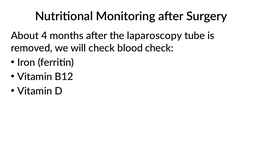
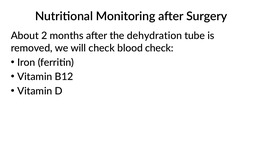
4: 4 -> 2 (44, 36)
laparoscopy: laparoscopy -> dehydration (155, 36)
